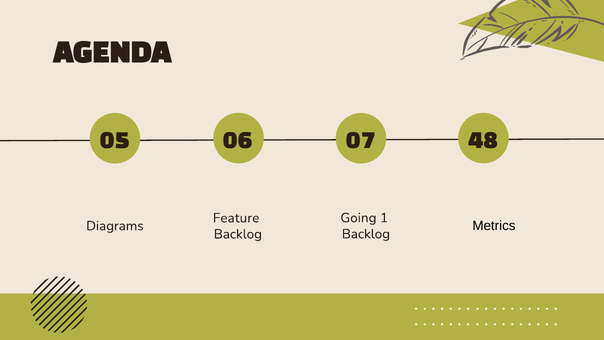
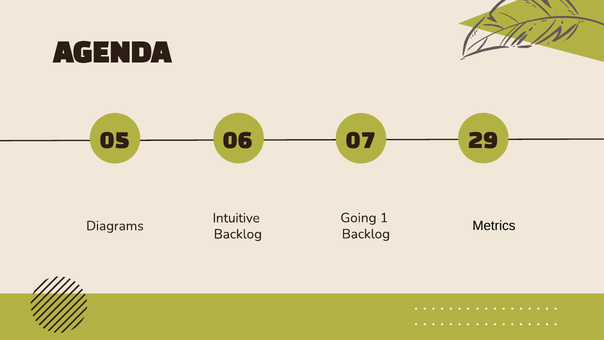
48: 48 -> 29 (483, 140)
Feature: Feature -> Intuitive (236, 218)
